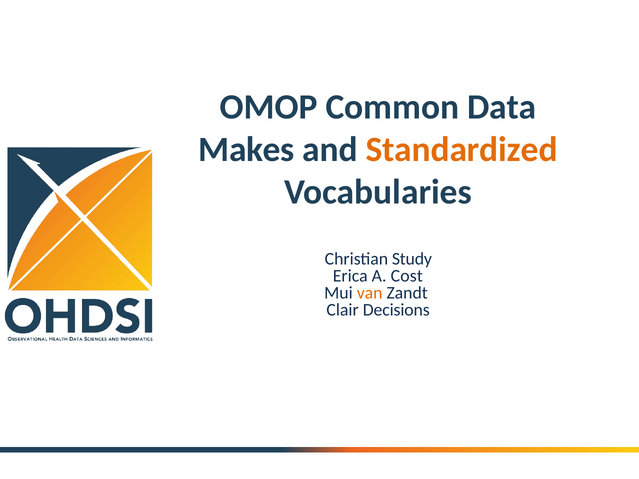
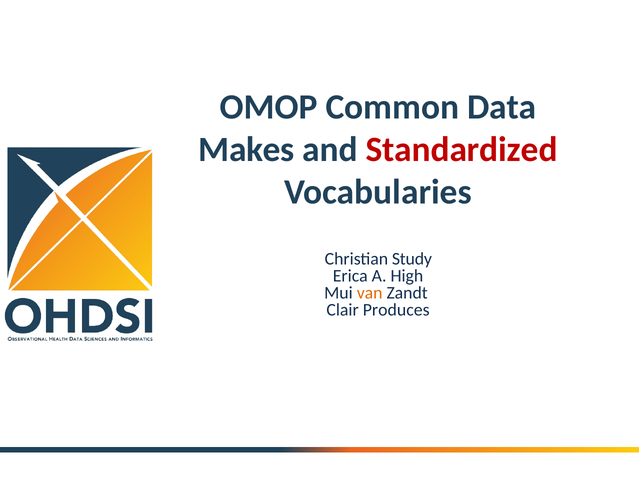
Standardized colour: orange -> red (462, 150)
Cost: Cost -> High (407, 276)
Decisions: Decisions -> Produces (396, 310)
